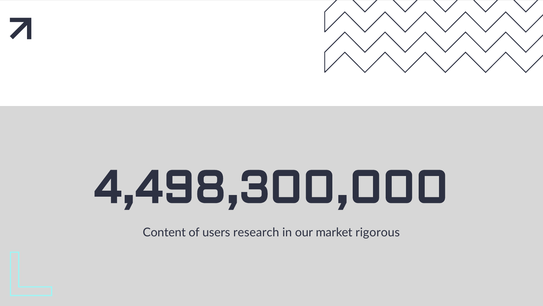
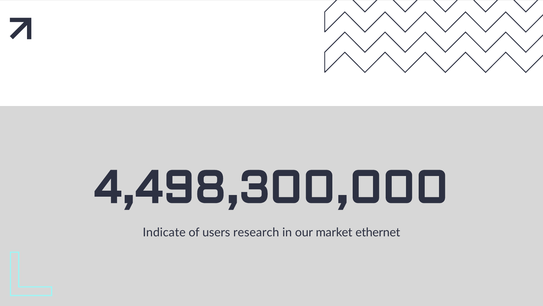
Content: Content -> Indicate (164, 232)
rigorous: rigorous -> ethernet (378, 232)
